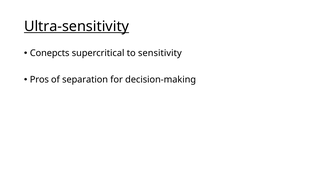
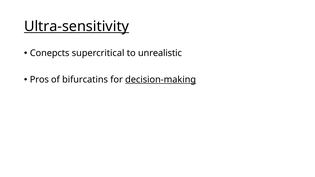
sensitivity: sensitivity -> unrealistic (160, 53)
separation: separation -> bifurcatins (85, 80)
decision-making underline: none -> present (161, 80)
